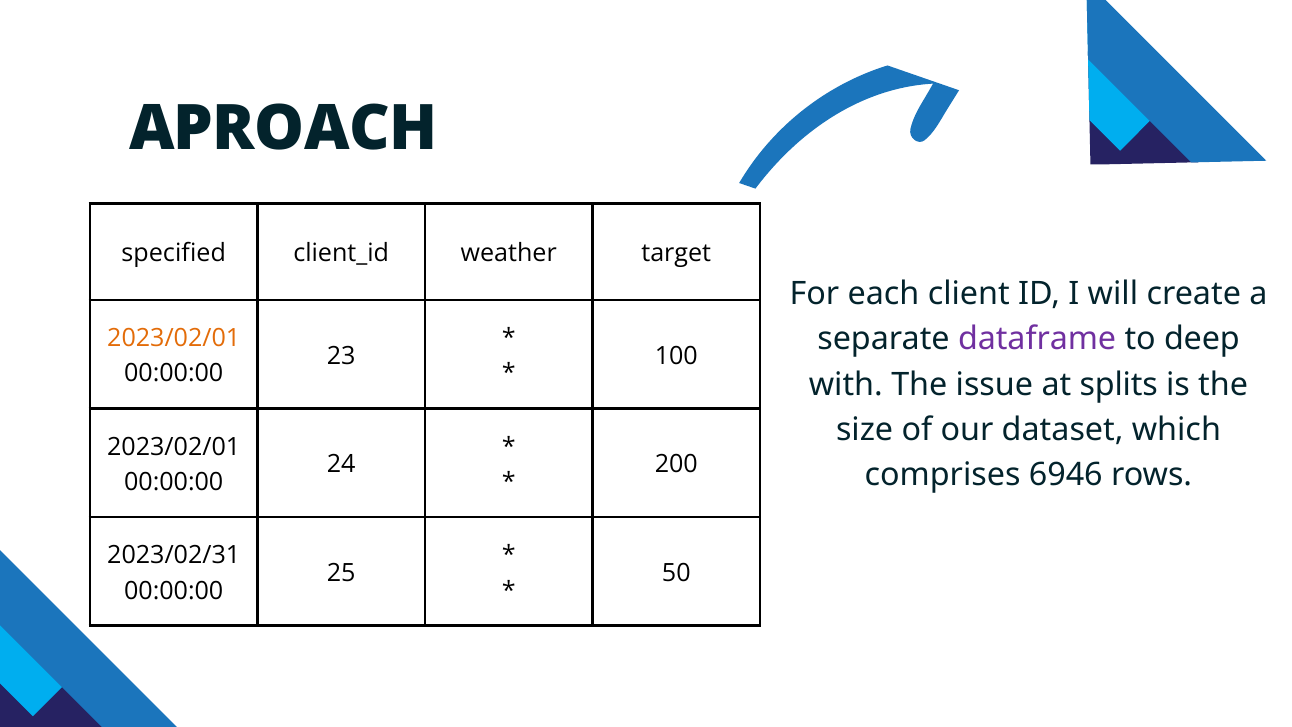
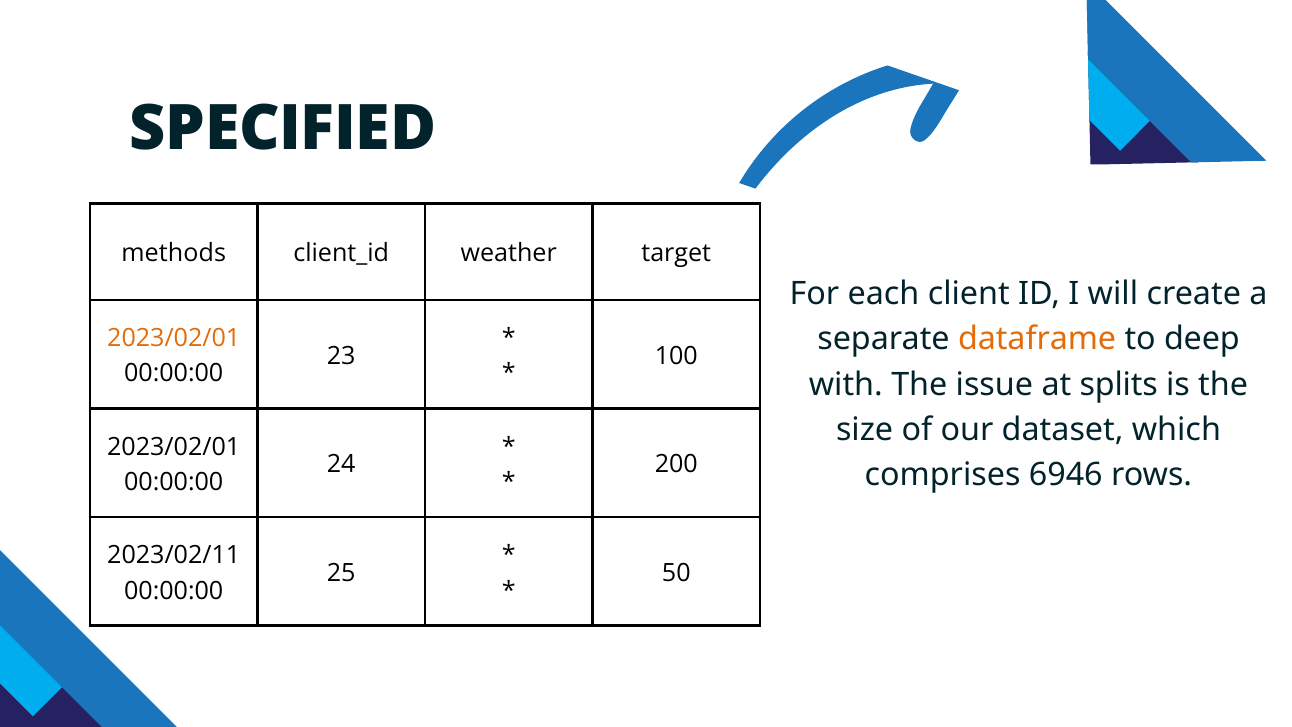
APROACH: APROACH -> SPECIFIED (283, 128)
specified: specified -> methods (174, 254)
dataframe colour: purple -> orange (1037, 339)
2023/02/31: 2023/02/31 -> 2023/02/11 (174, 555)
